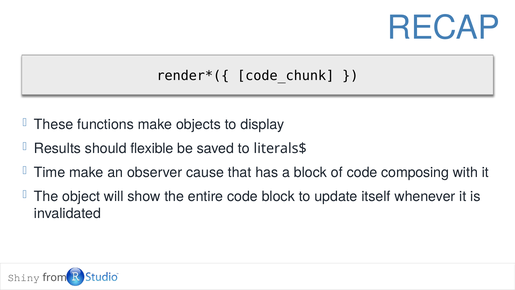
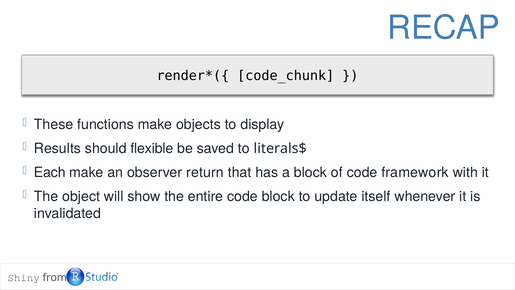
Time: Time -> Each (50, 172)
cause: cause -> return (205, 172)
composing: composing -> framework (415, 172)
